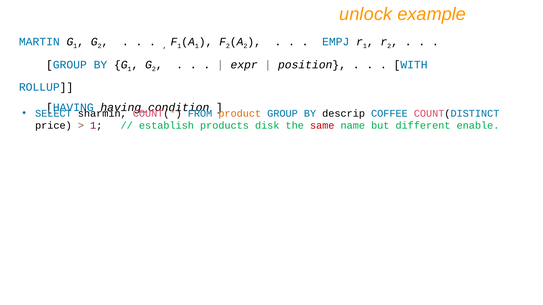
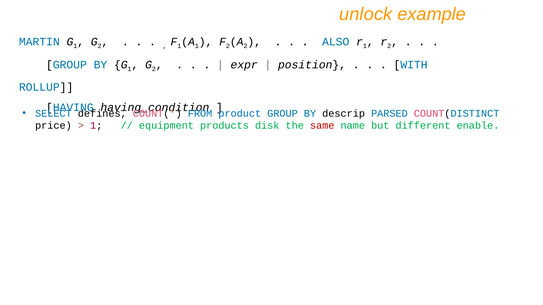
EMPJ: EMPJ -> ALSO (336, 42)
sharmin: sharmin -> defines (102, 114)
product colour: orange -> blue (240, 114)
COFFEE: COFFEE -> PARSED (389, 114)
establish: establish -> equipment (166, 126)
